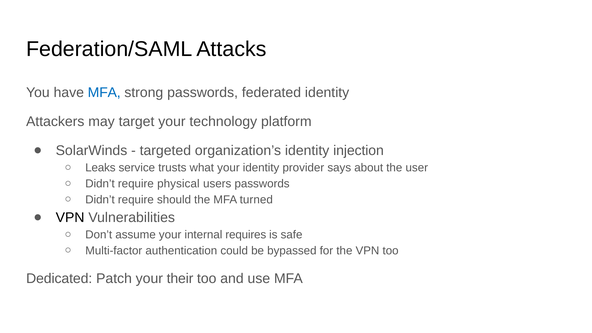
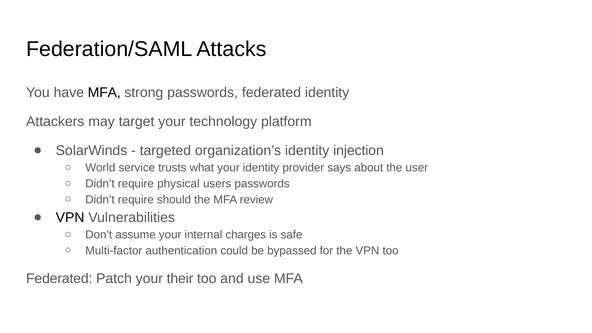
MFA colour: blue -> black (104, 92)
Leaks: Leaks -> World (100, 168)
turned: turned -> review (256, 200)
requires: requires -> charges (246, 235)
Dedicated: Dedicated -> Federated (59, 278)
